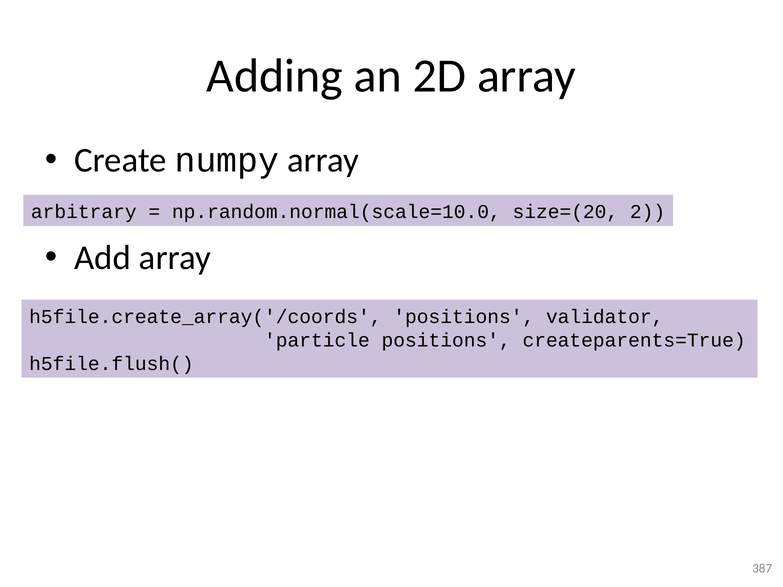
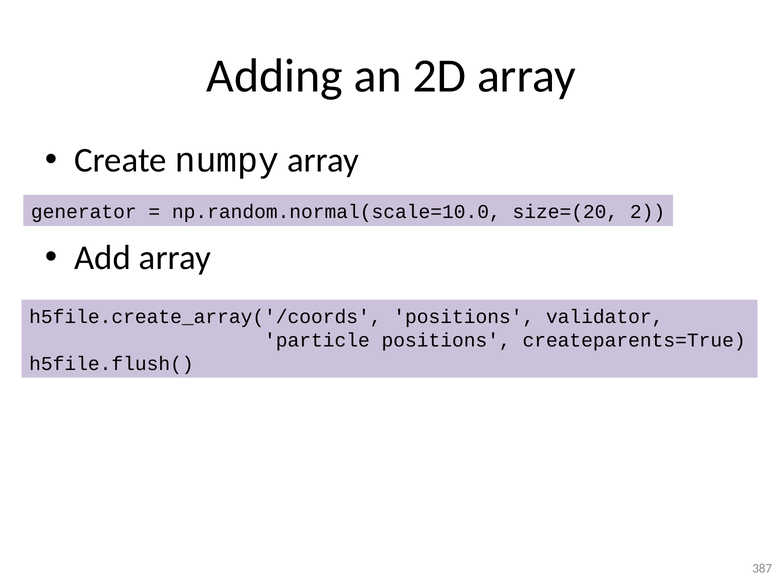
arbitrary: arbitrary -> generator (84, 212)
